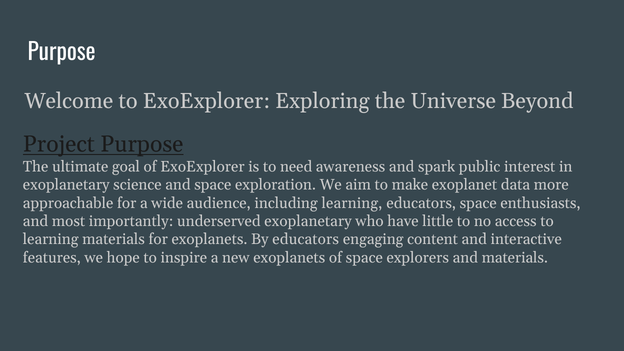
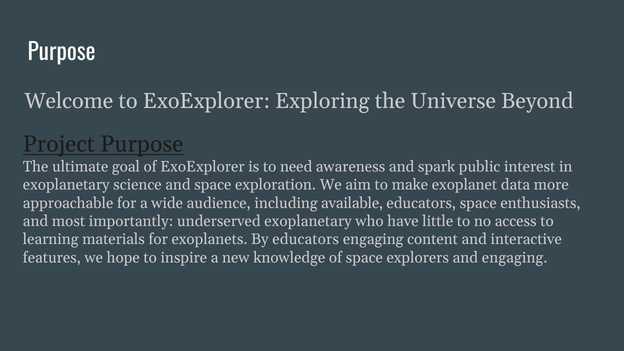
including learning: learning -> available (352, 203)
new exoplanets: exoplanets -> knowledge (289, 258)
and materials: materials -> engaging (515, 258)
